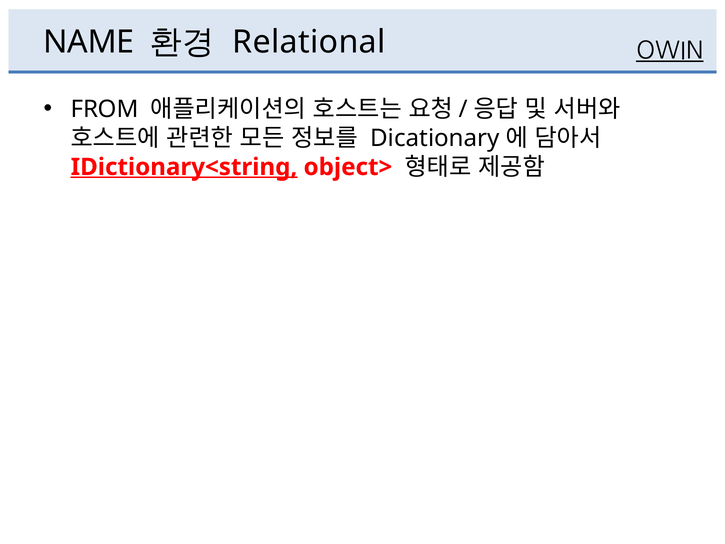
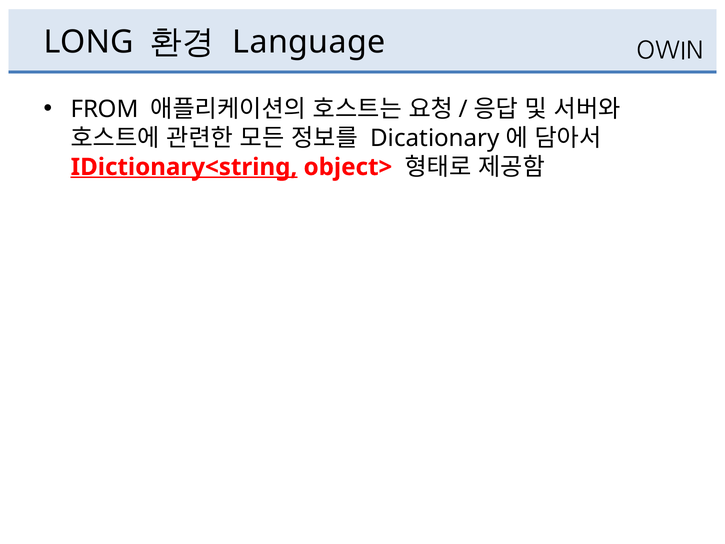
NAME: NAME -> LONG (89, 42)
Relational: Relational -> Language (309, 42)
OWIN underline: present -> none (670, 51)
